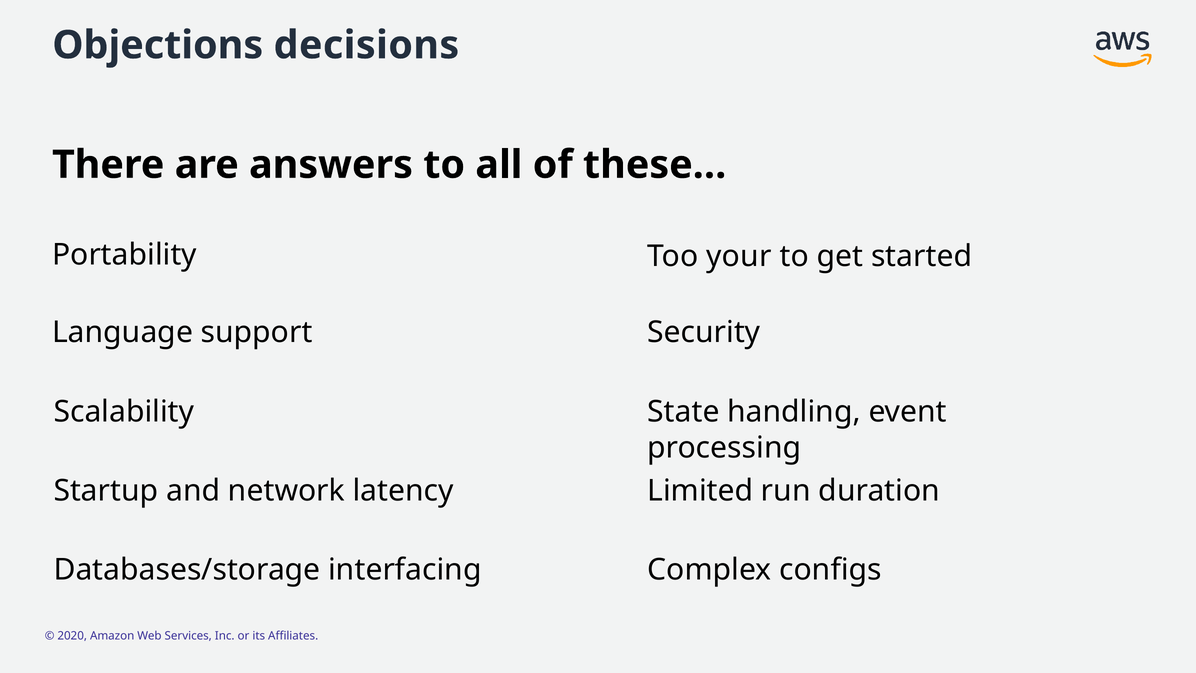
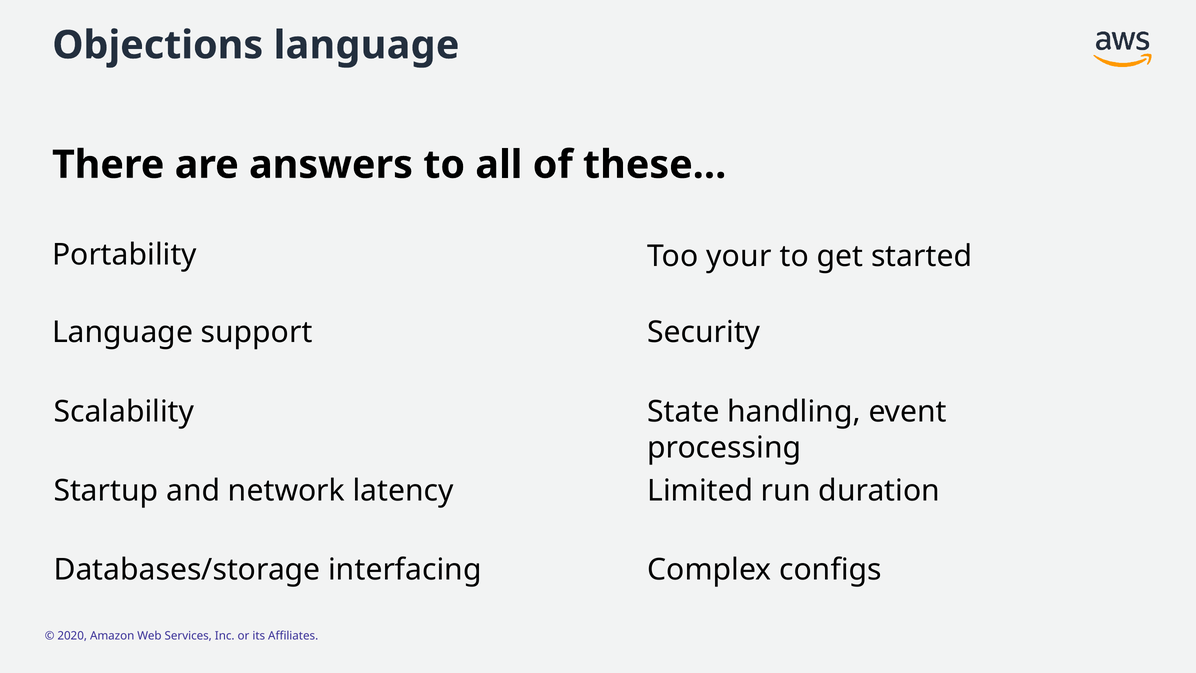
Objections decisions: decisions -> language (366, 45)
